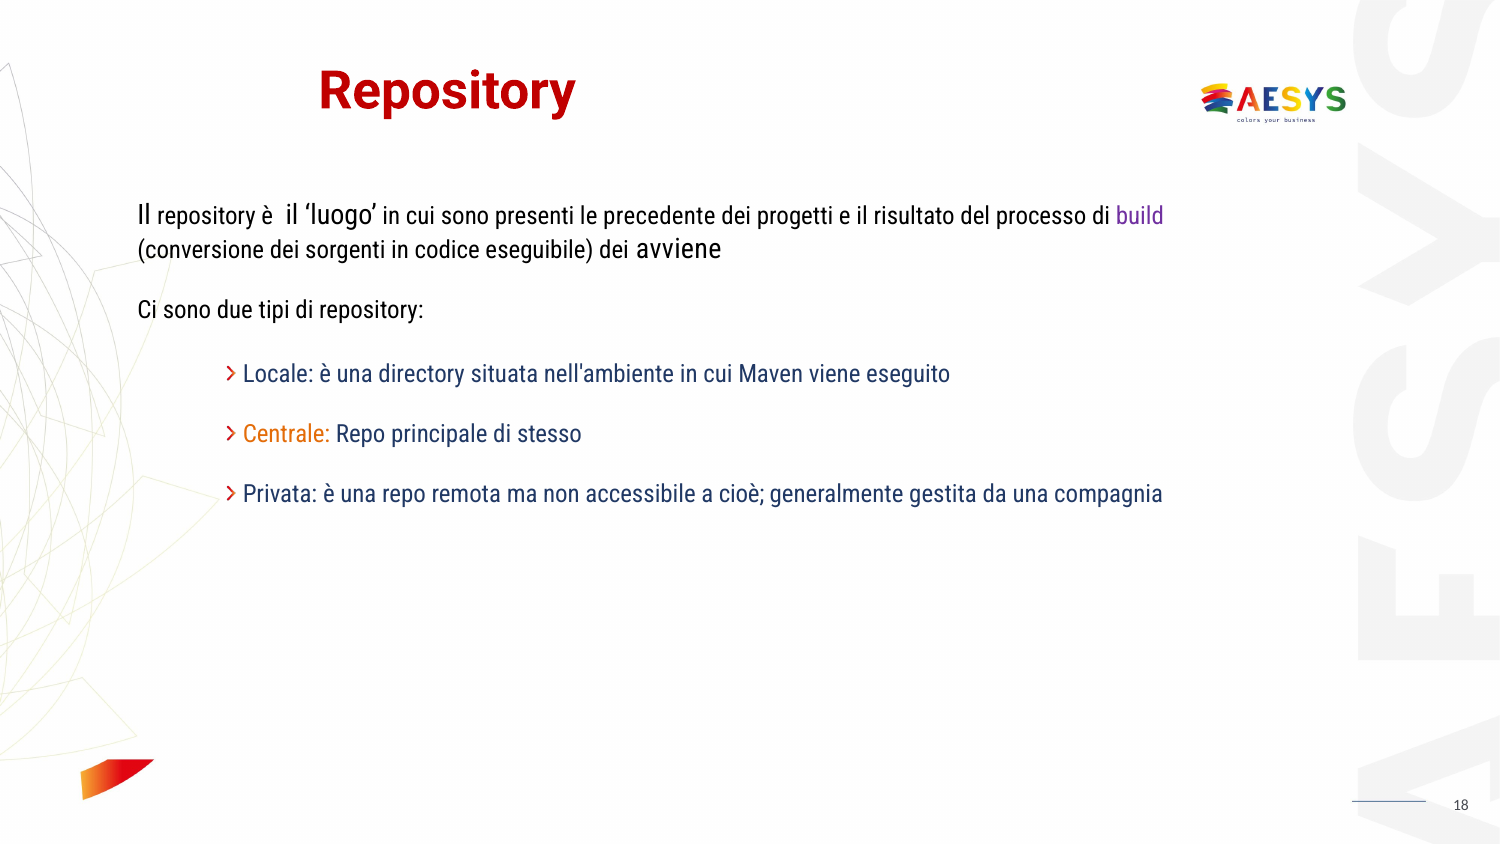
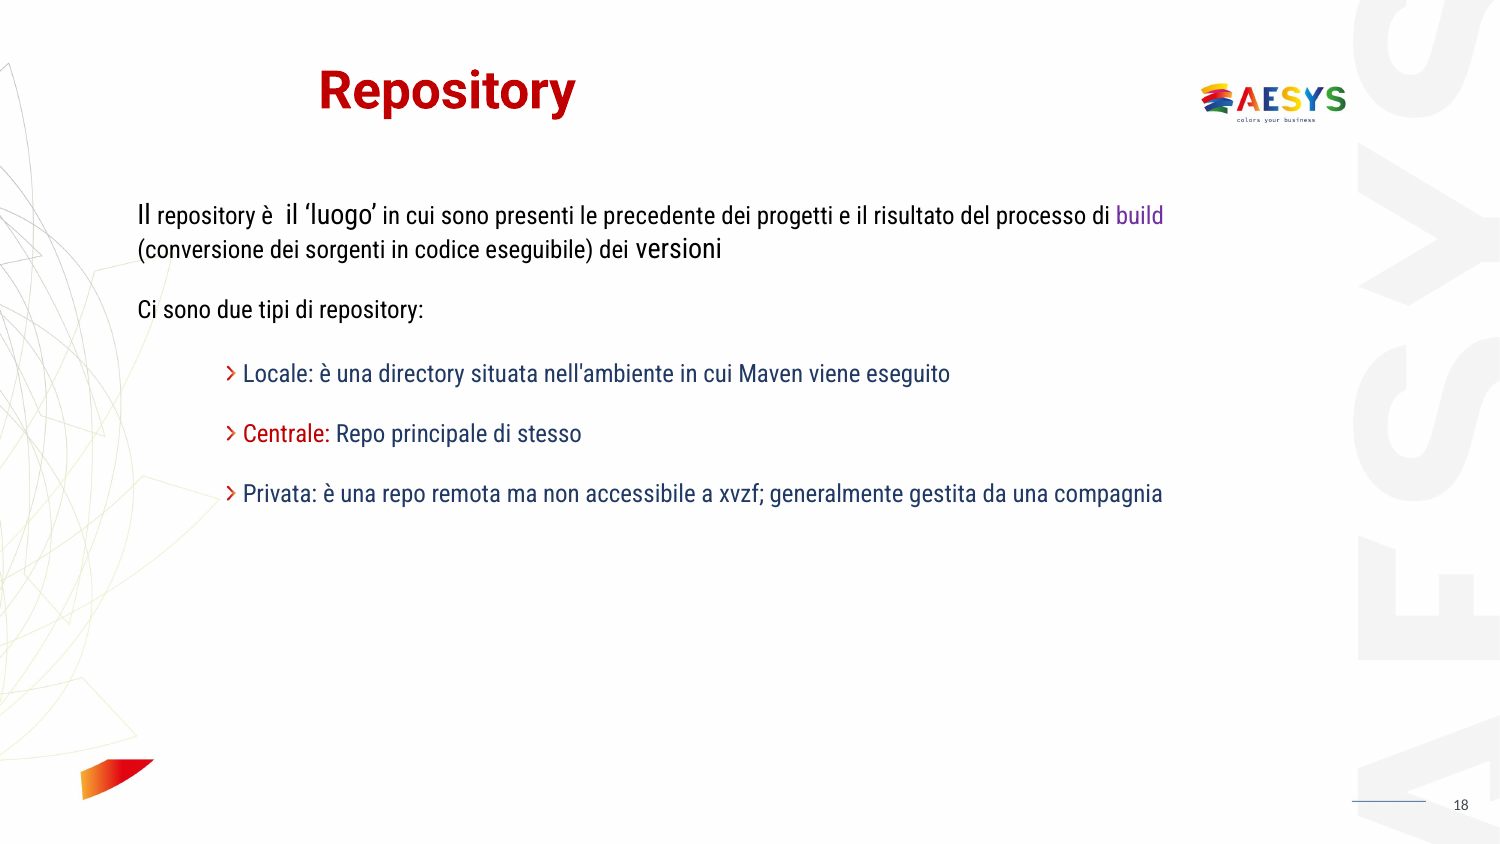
avviene: avviene -> versioni (679, 249)
Centrale colour: orange -> red (287, 434)
cioè: cioè -> xvzf (742, 494)
